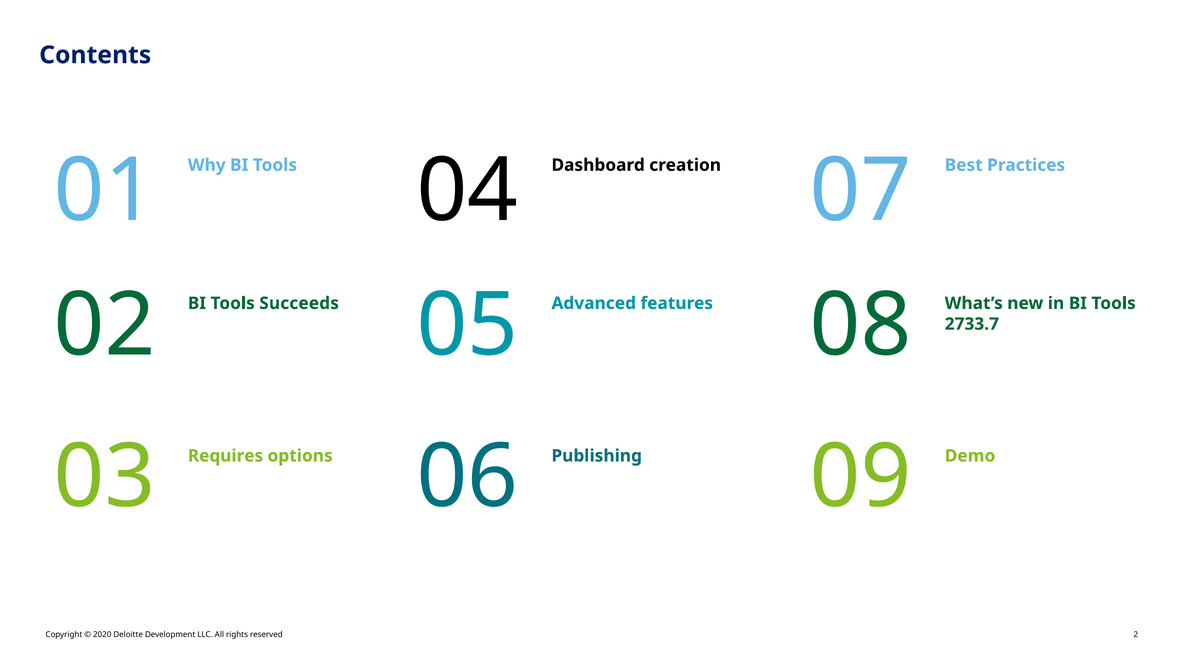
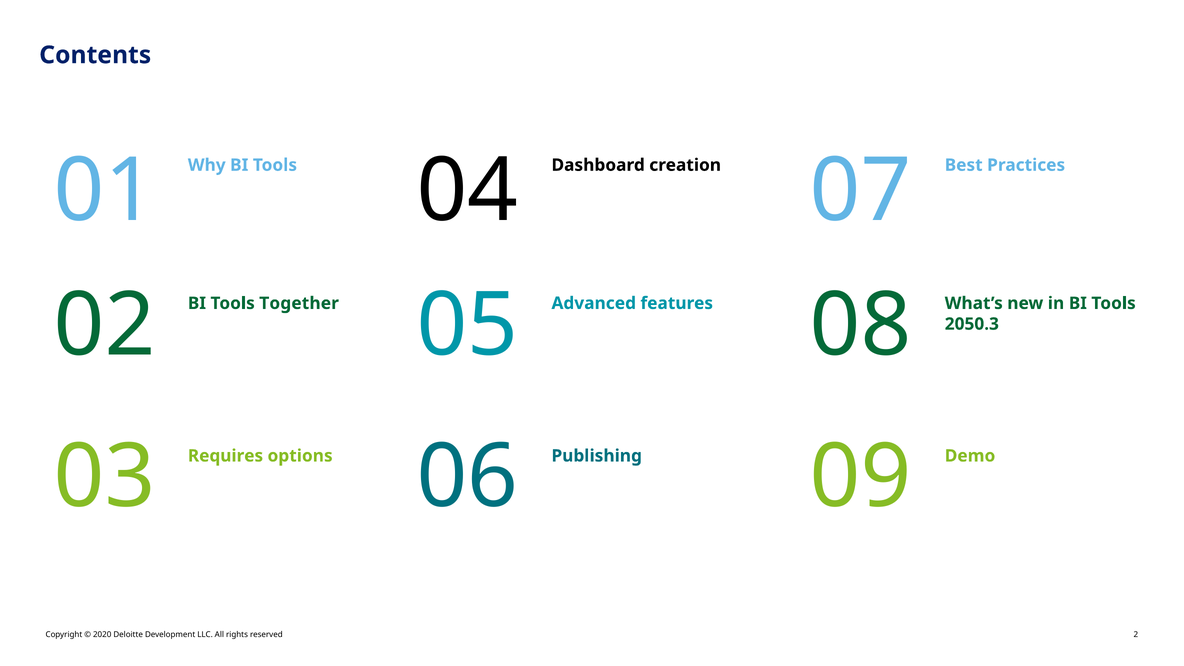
Succeeds: Succeeds -> Together (299, 303)
2733.7: 2733.7 -> 2050.3 (972, 324)
